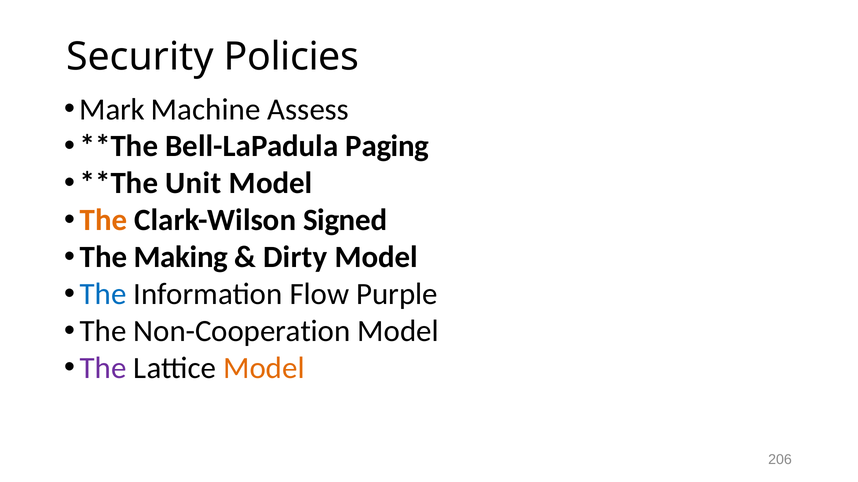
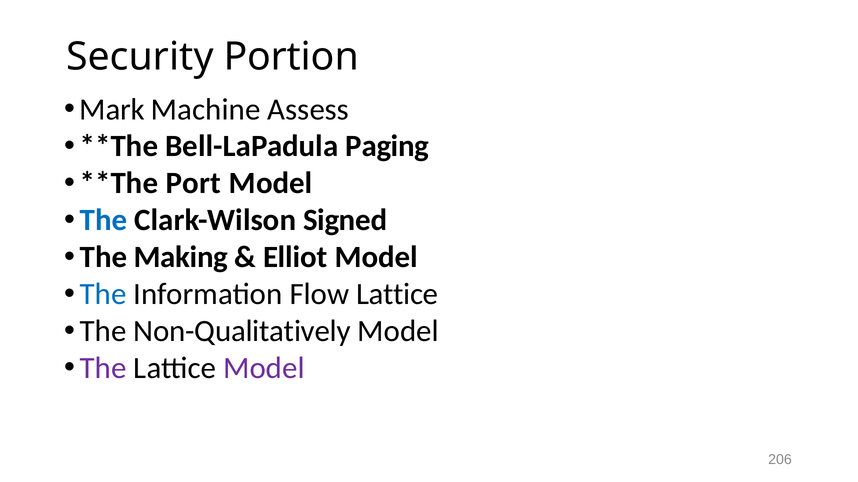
Policies: Policies -> Portion (291, 57)
Unit: Unit -> Port (193, 183)
The colour: orange -> blue (104, 220)
Dirty: Dirty -> Elliot (295, 257)
Flow Purple: Purple -> Lattice (397, 294)
Non-Cooperation: Non-Cooperation -> Non-Qualitatively (242, 331)
Model colour: orange -> purple (264, 368)
